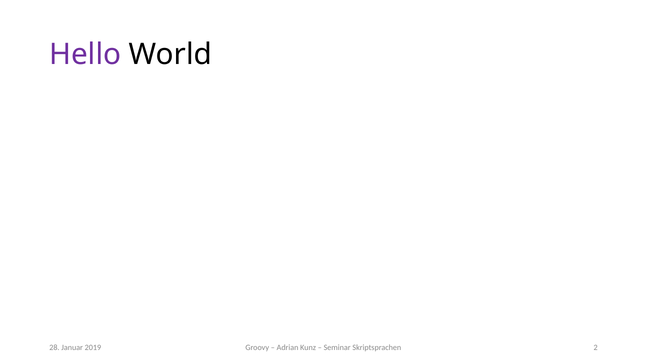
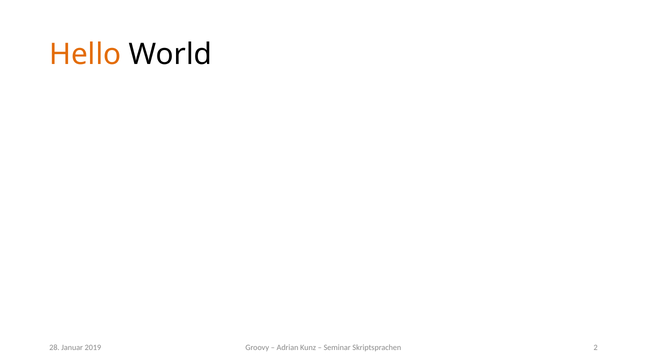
Hello colour: purple -> orange (85, 54)
